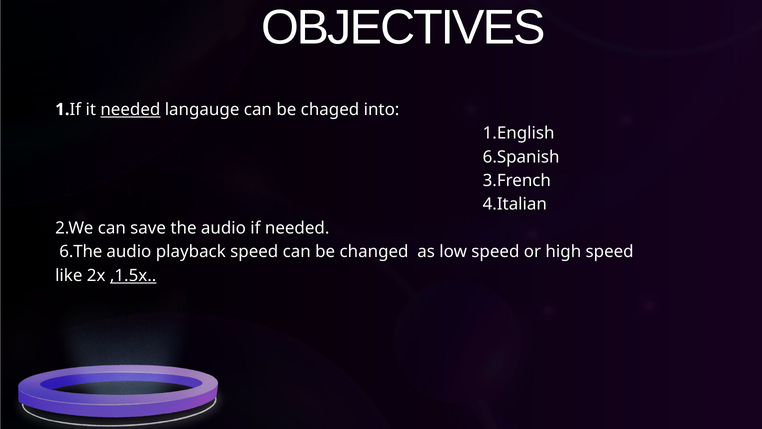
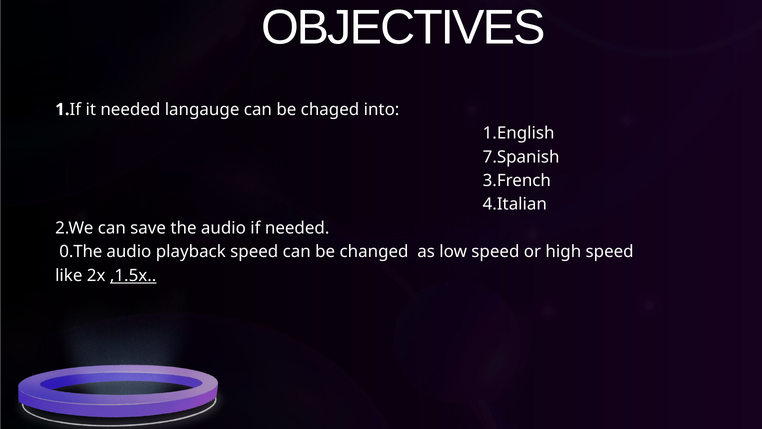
needed underline: present -> none (130, 109)
6.Spanish: 6.Spanish -> 7.Spanish (521, 157)
6.The: 6.The -> 0.The (81, 252)
